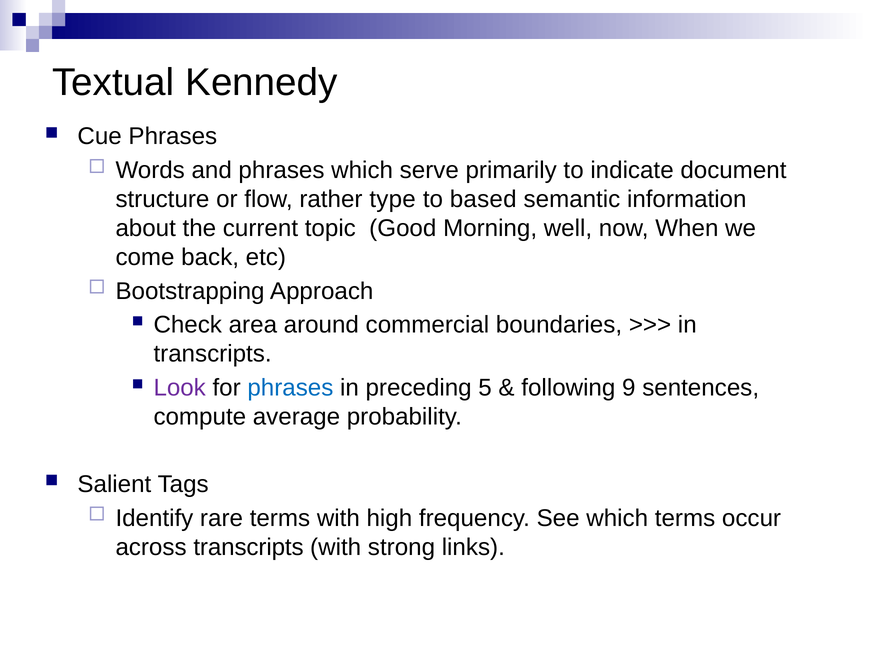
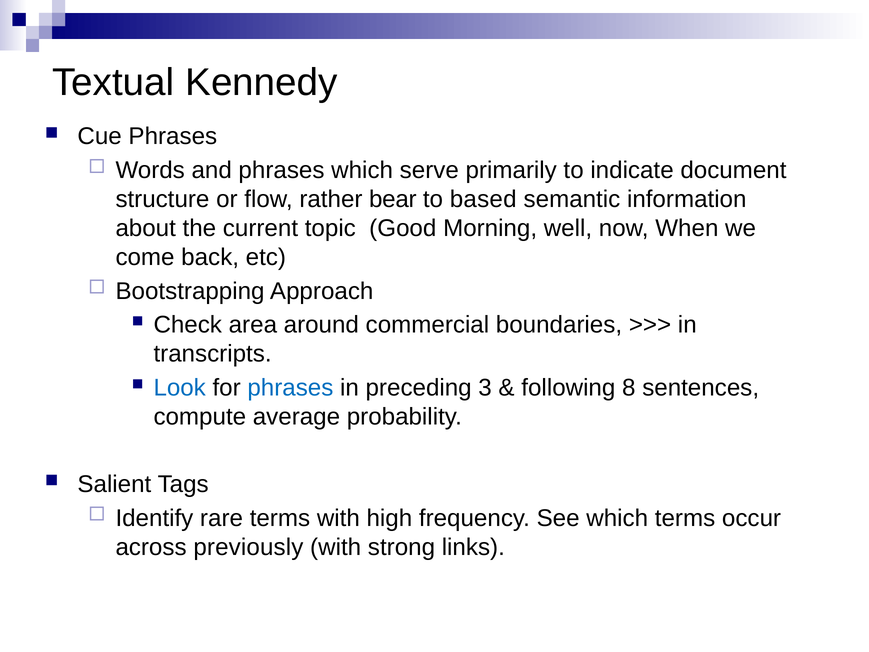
type: type -> bear (393, 199)
Look colour: purple -> blue (180, 388)
5: 5 -> 3 (485, 388)
9: 9 -> 8 (629, 388)
across transcripts: transcripts -> previously (248, 547)
